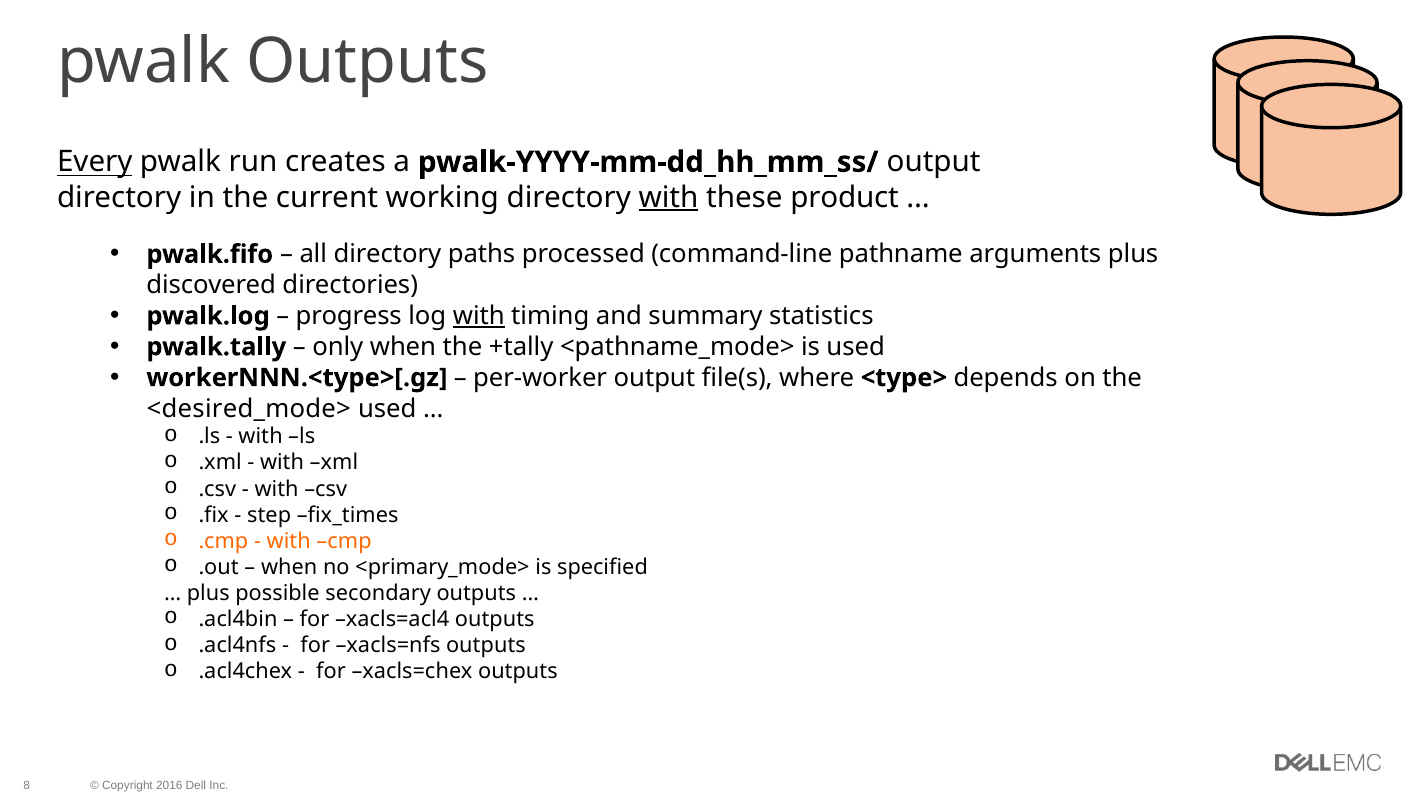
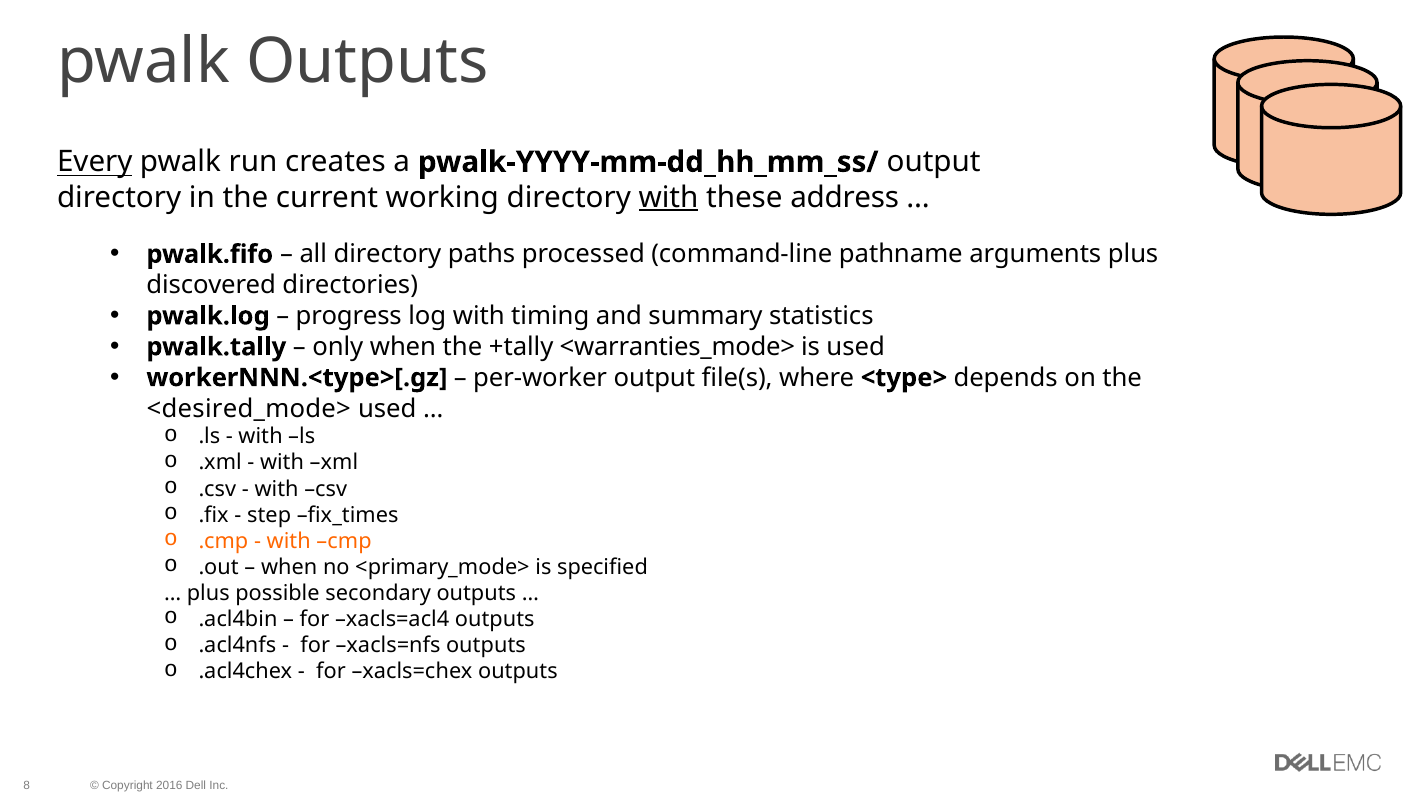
product: product -> address (845, 198)
with underline: present -> none (479, 316)
<pathname_mode>: <pathname_mode> -> <warranties_mode> (677, 347)
